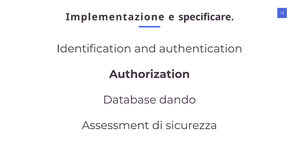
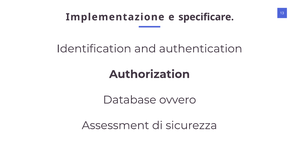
dando: dando -> ovvero (178, 100)
